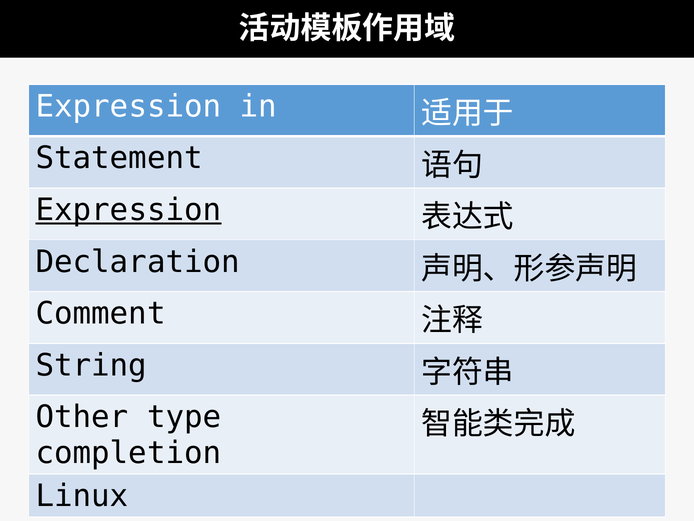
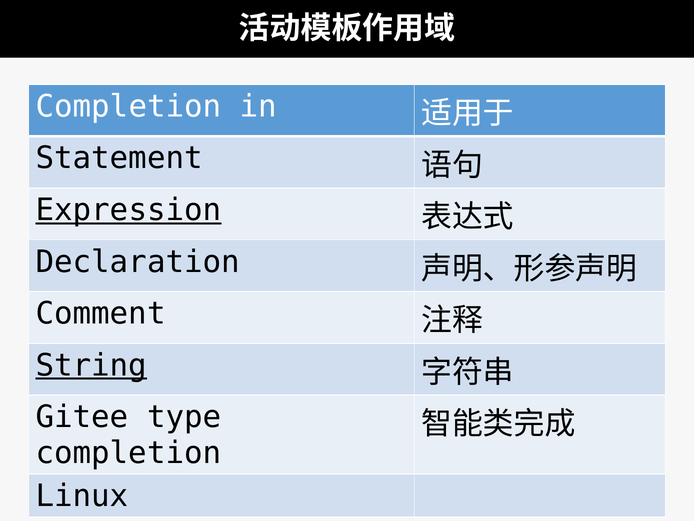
Expression: Expression -> Completion (129, 106)
String underline: none -> present (91, 365)
Other: Other -> Gitee (82, 417)
